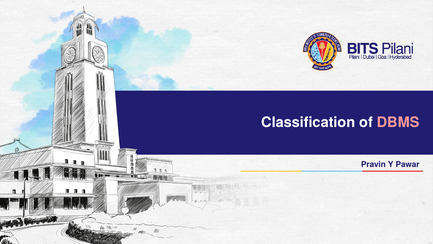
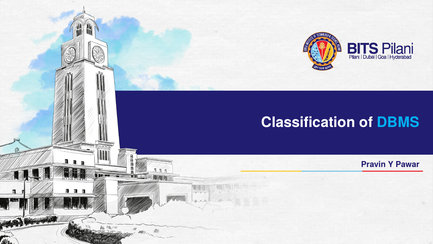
DBMS colour: pink -> light blue (398, 122)
